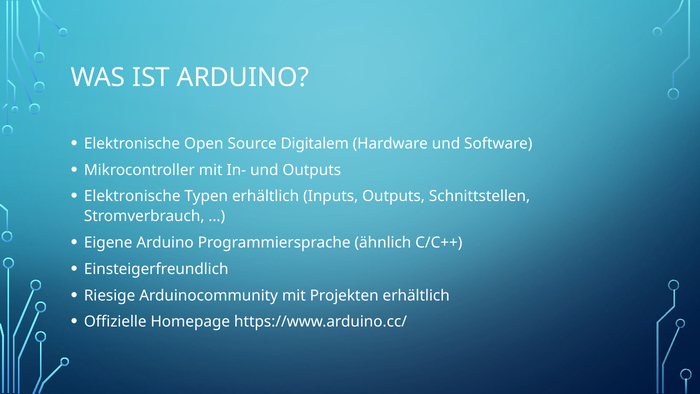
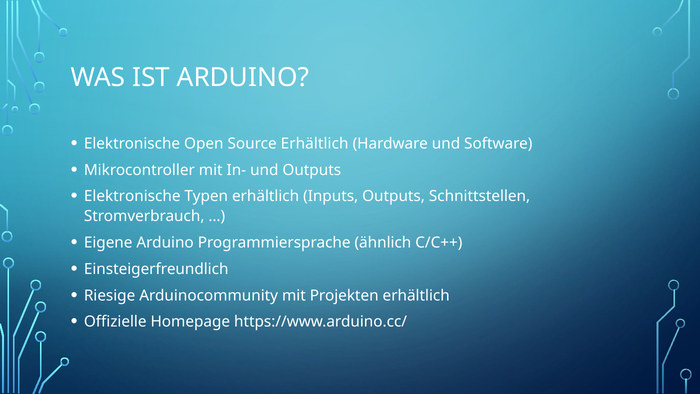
Source Digitalem: Digitalem -> Erhältlich (315, 144)
